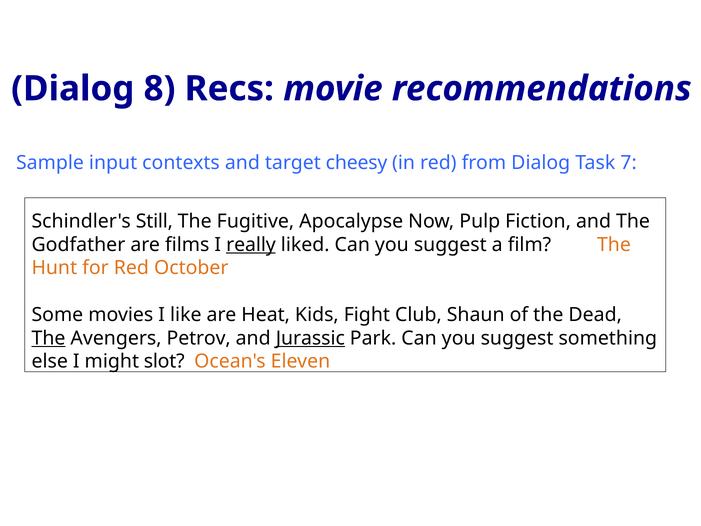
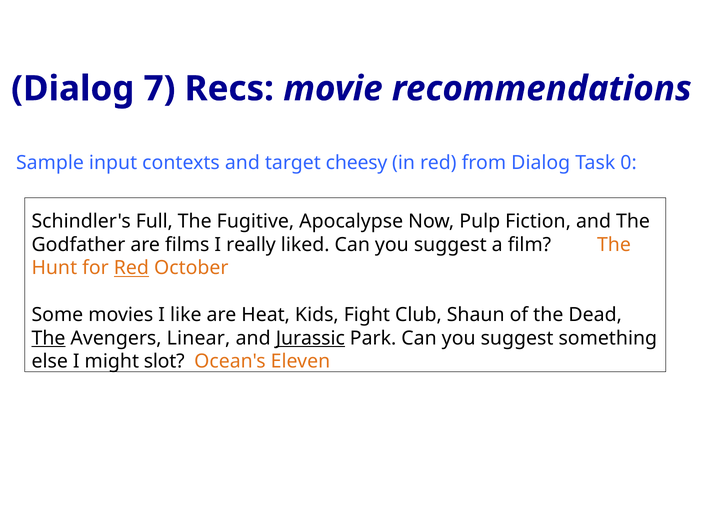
8: 8 -> 7 (160, 89)
7: 7 -> 0 (629, 163)
Still: Still -> Full (154, 221)
really underline: present -> none (251, 244)
Red underline: none -> present (131, 268)
Petrov: Petrov -> Linear (198, 338)
